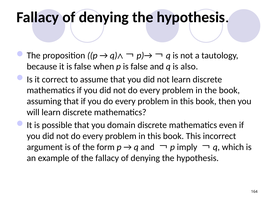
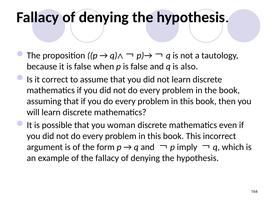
domain: domain -> woman (121, 125)
